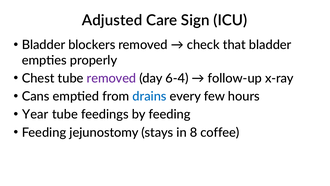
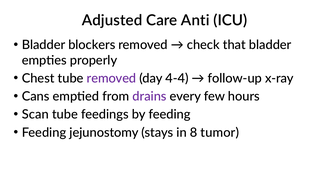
Sign: Sign -> Anti (195, 20)
6-4: 6-4 -> 4-4 (177, 78)
drains colour: blue -> purple (149, 96)
Year: Year -> Scan (35, 114)
coffee: coffee -> tumor (220, 132)
